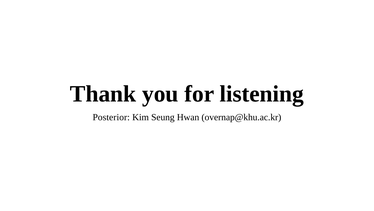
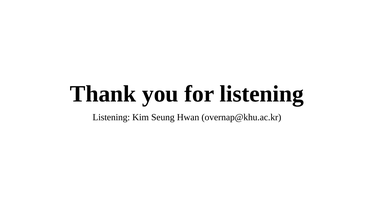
Posterior: Posterior -> Listening (111, 117)
